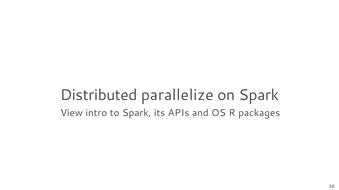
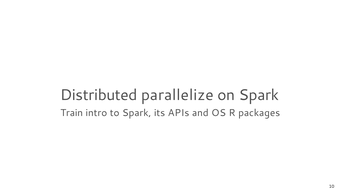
View: View -> Train (72, 113)
